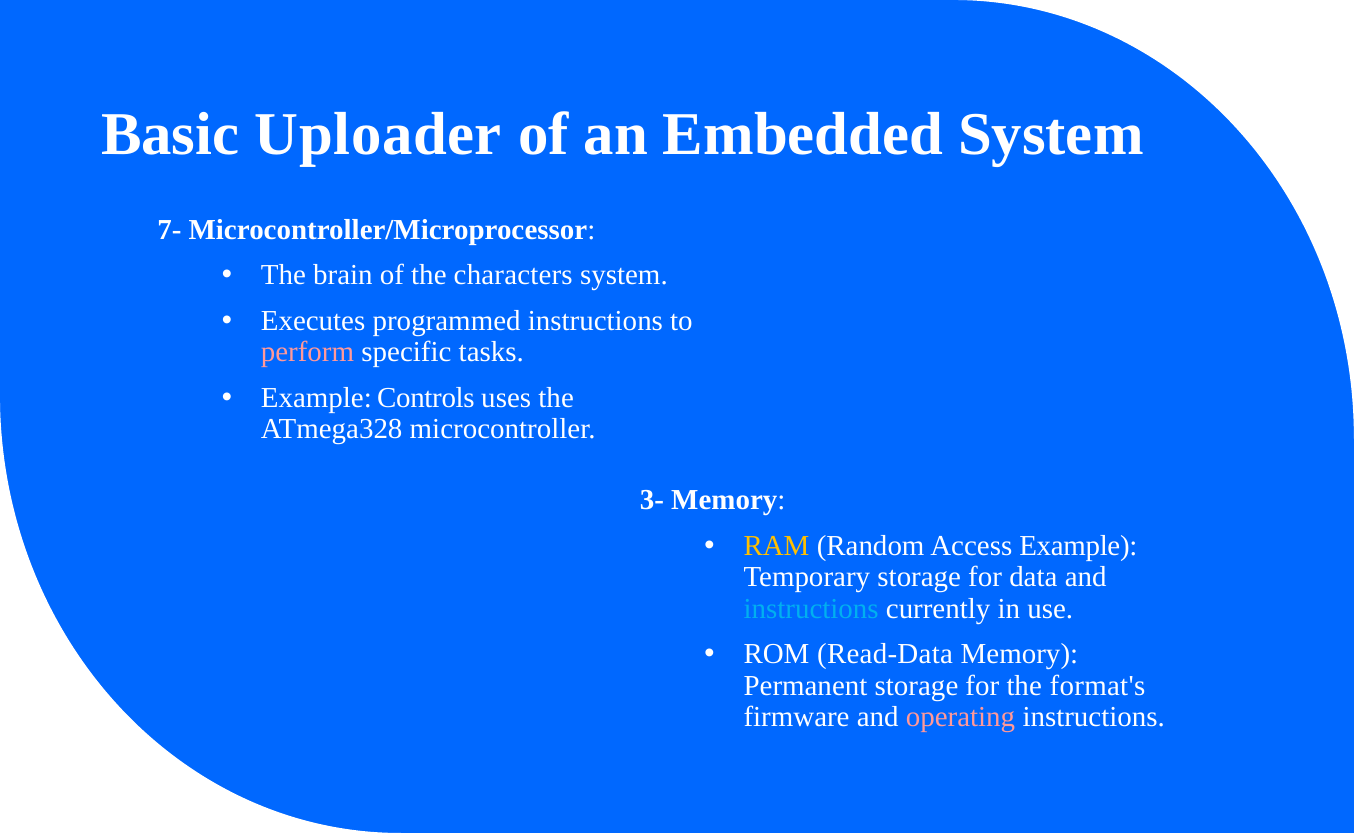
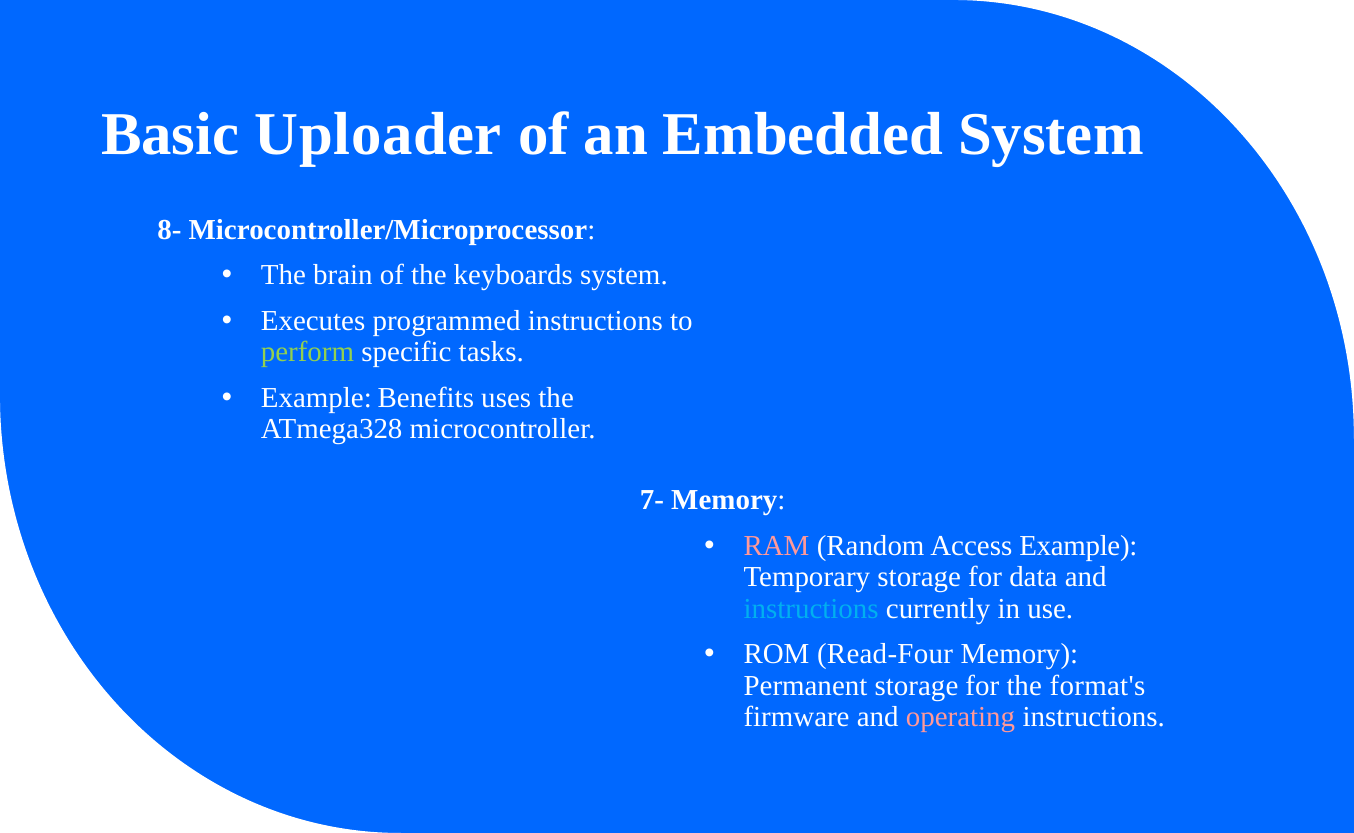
7-: 7- -> 8- (169, 230)
characters: characters -> keyboards (513, 275)
perform colour: pink -> light green (308, 352)
Controls: Controls -> Benefits (426, 398)
3-: 3- -> 7- (652, 500)
RAM colour: yellow -> pink (776, 546)
Read-Data: Read-Data -> Read-Four (885, 654)
